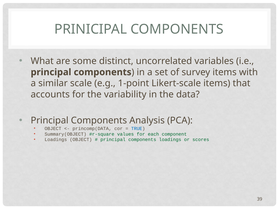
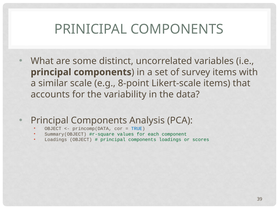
1-point: 1-point -> 8-point (134, 83)
